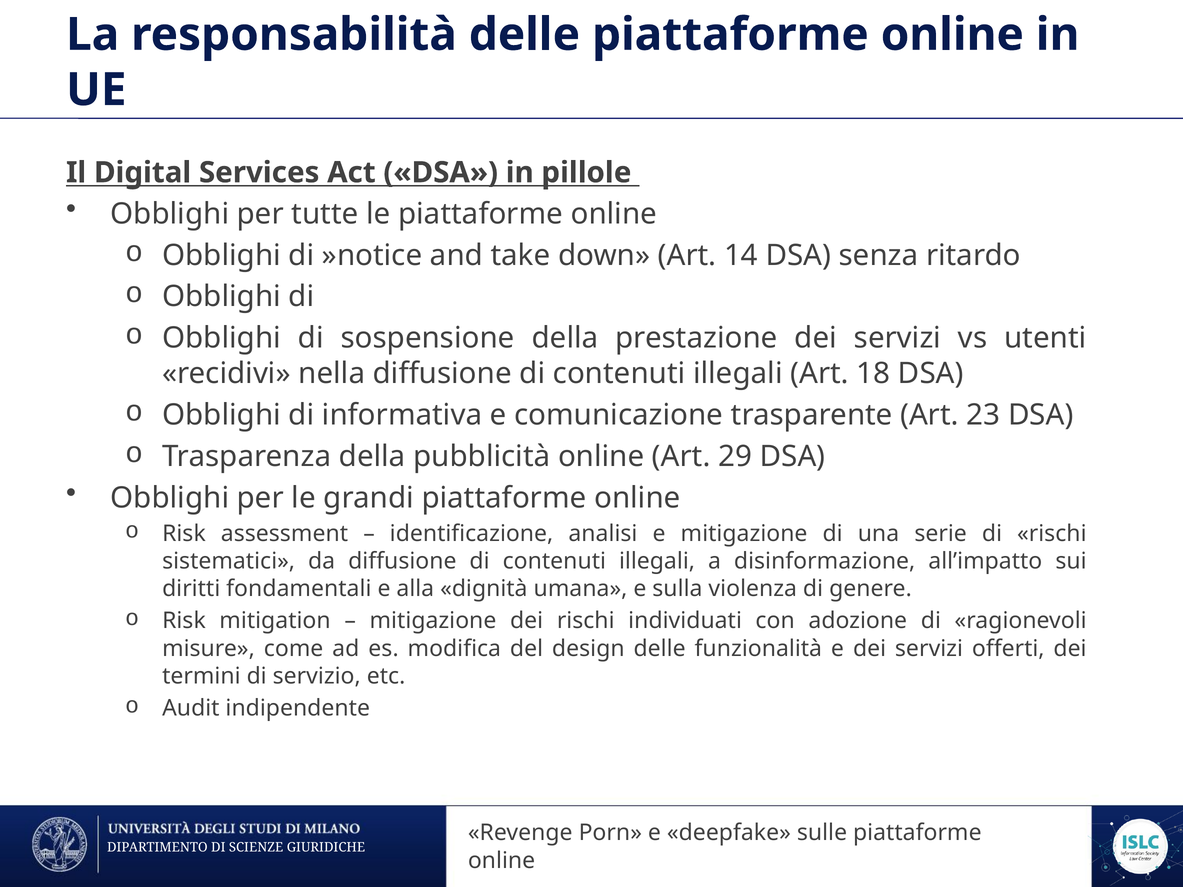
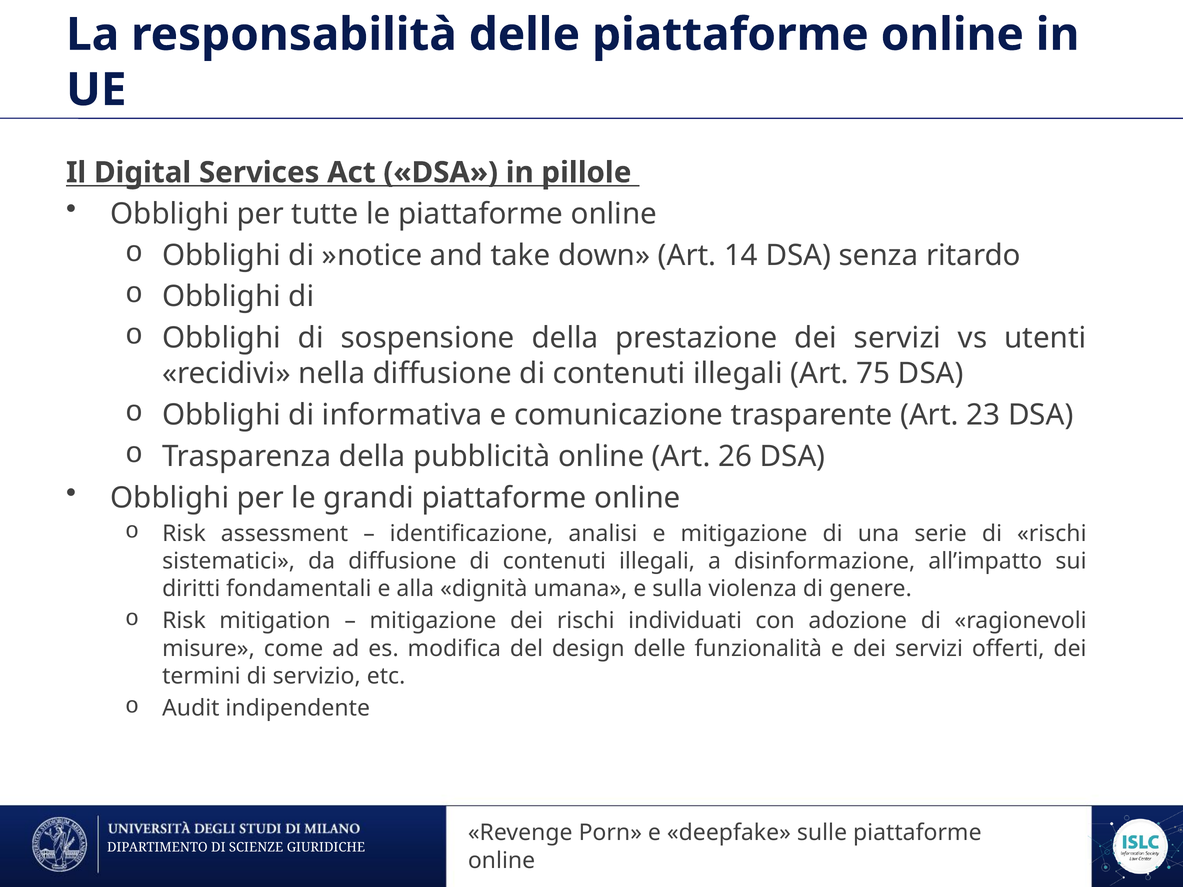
18: 18 -> 75 (873, 374)
29: 29 -> 26 (735, 456)
